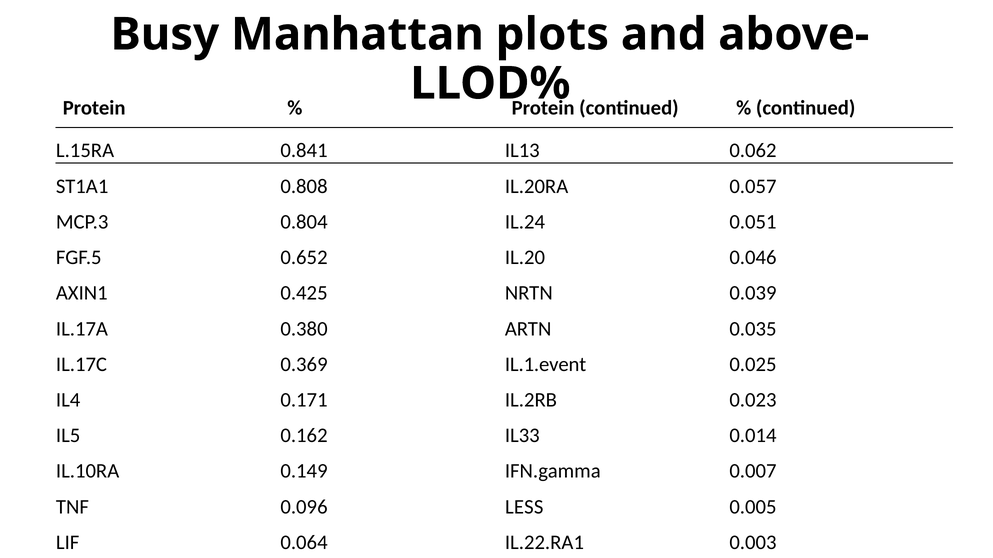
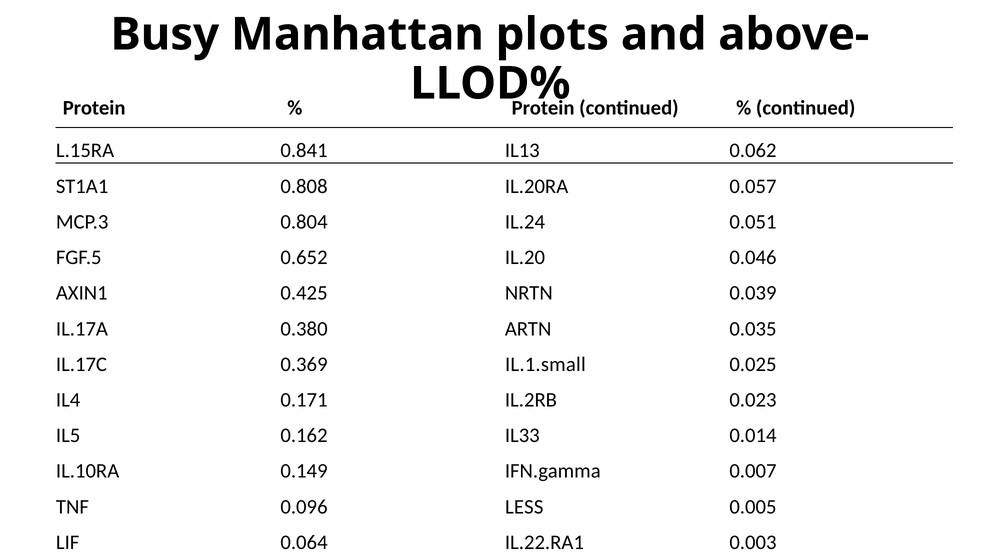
IL.1.event: IL.1.event -> IL.1.small (545, 365)
